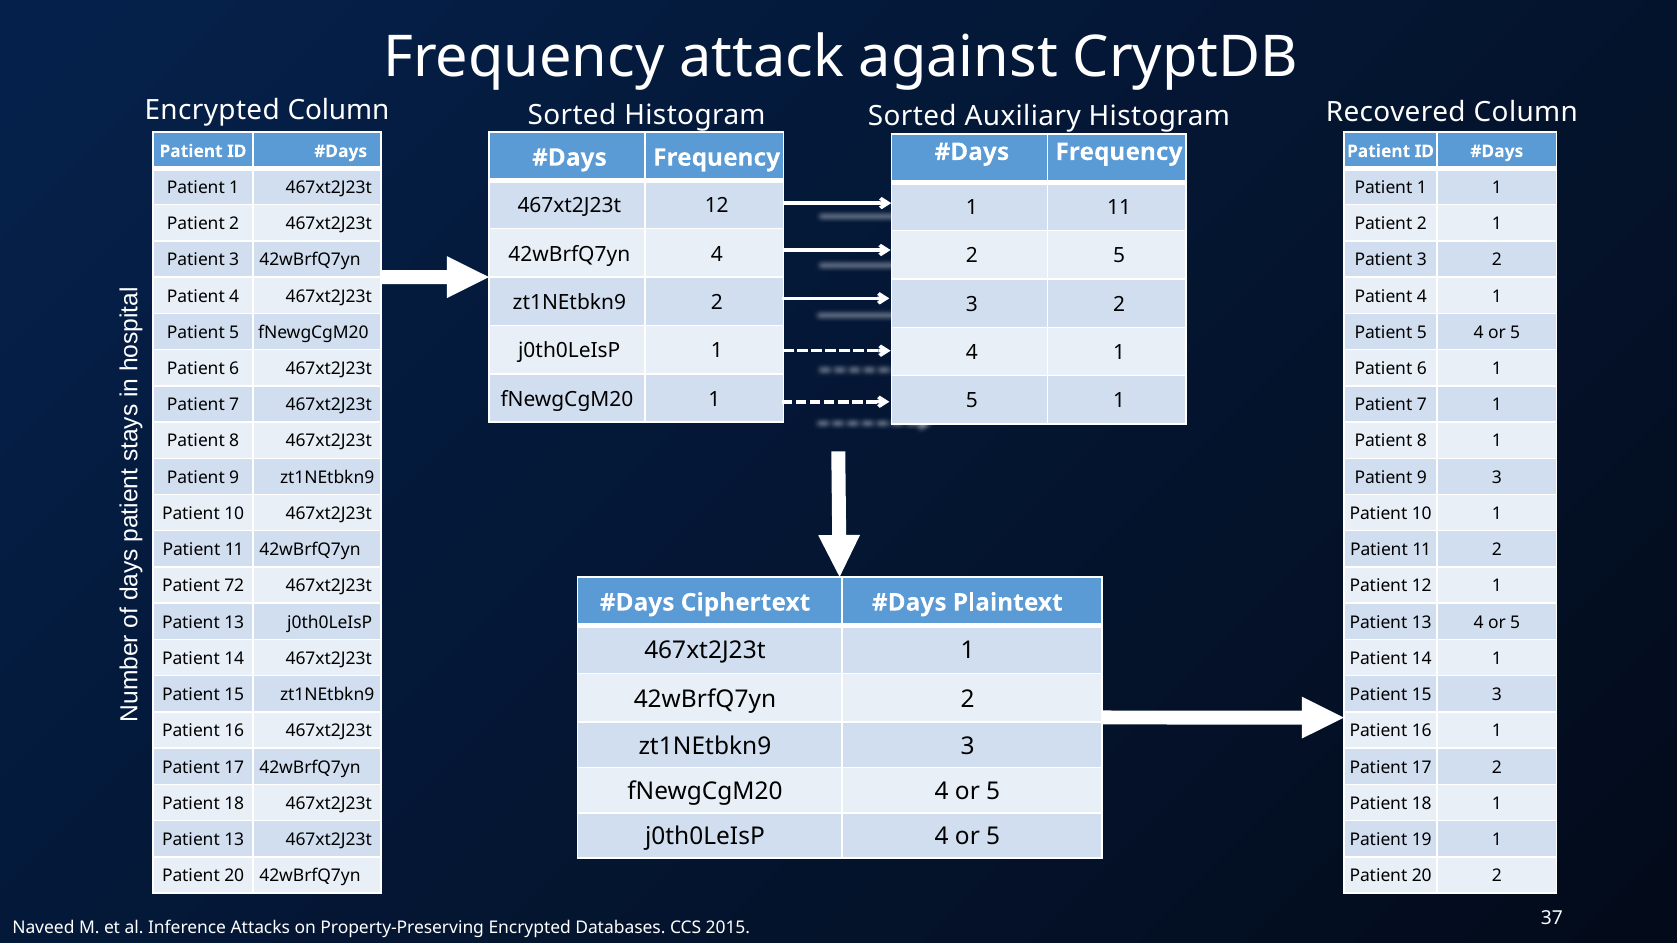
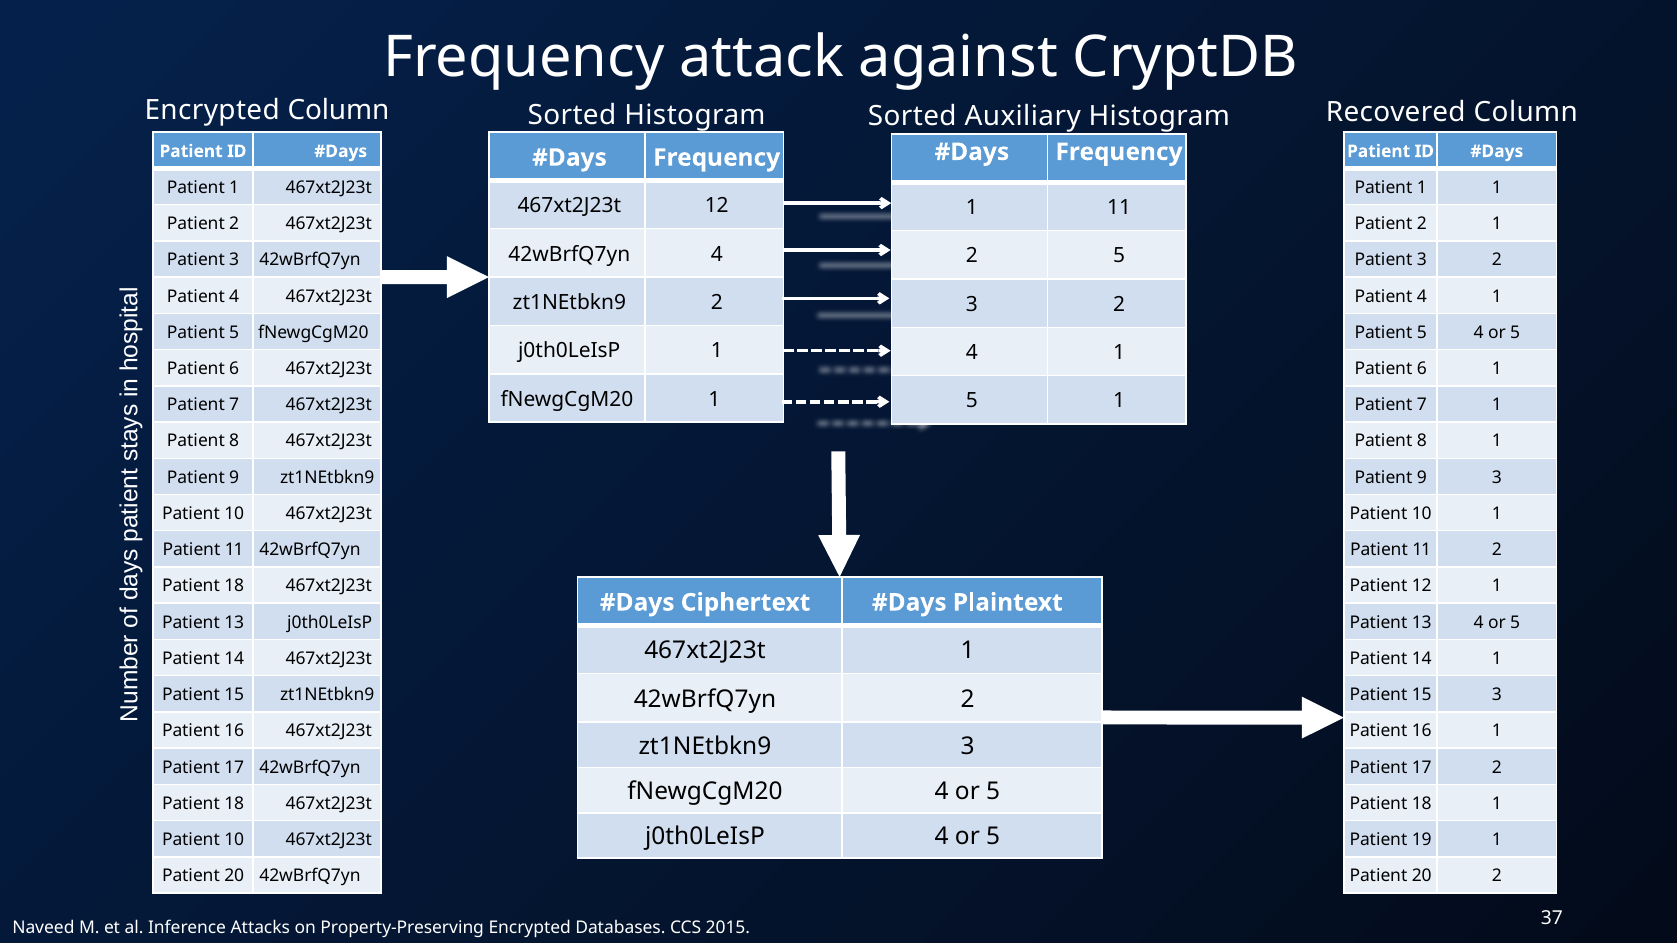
72: 72 -> 18 (234, 586)
13: 13 -> 10 (234, 840)
